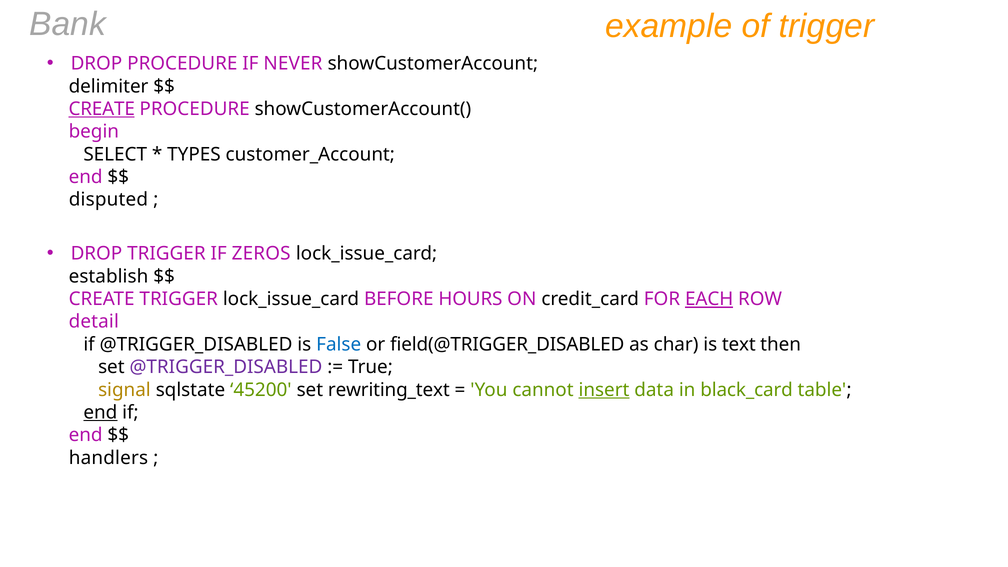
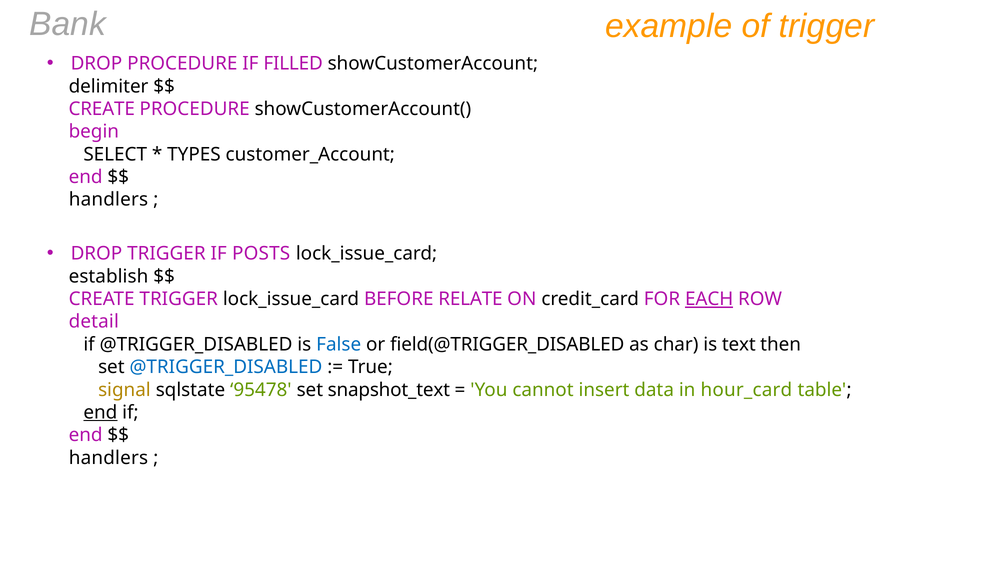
NEVER: NEVER -> FILLED (293, 64)
CREATE underline: present -> none (102, 109)
disputed: disputed -> handlers (108, 200)
ZEROS: ZEROS -> POSTS (261, 254)
HOURS: HOURS -> RELATE (470, 299)
@TRIGGER_DISABLED colour: purple -> blue (226, 367)
45200: 45200 -> 95478 (261, 390)
rewriting_text: rewriting_text -> snapshot_text (389, 390)
insert underline: present -> none (604, 390)
black_card: black_card -> hour_card (746, 390)
